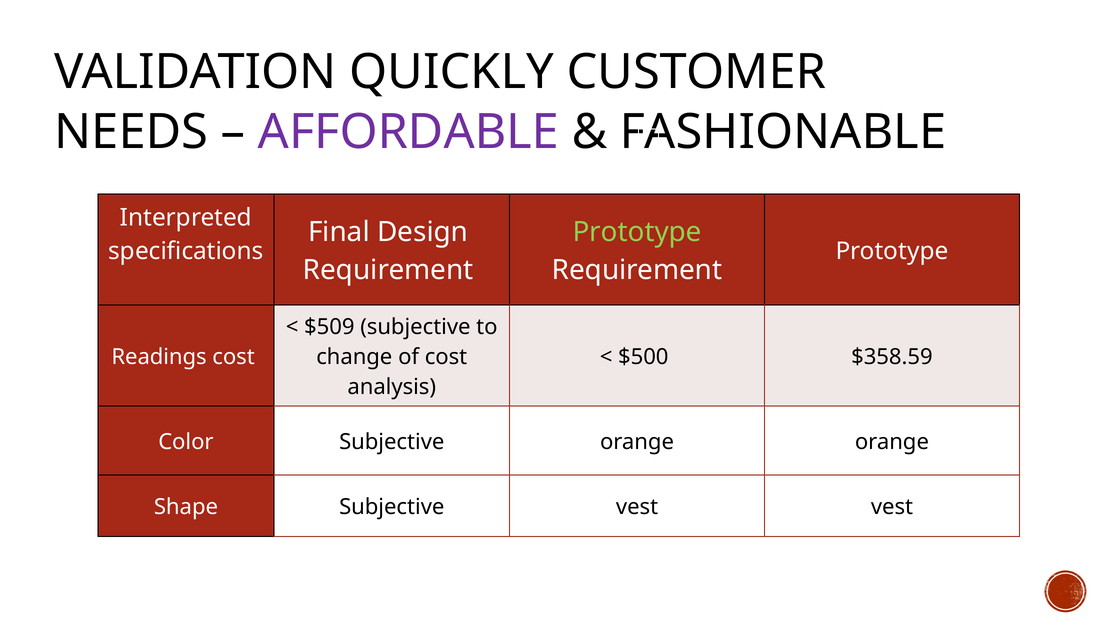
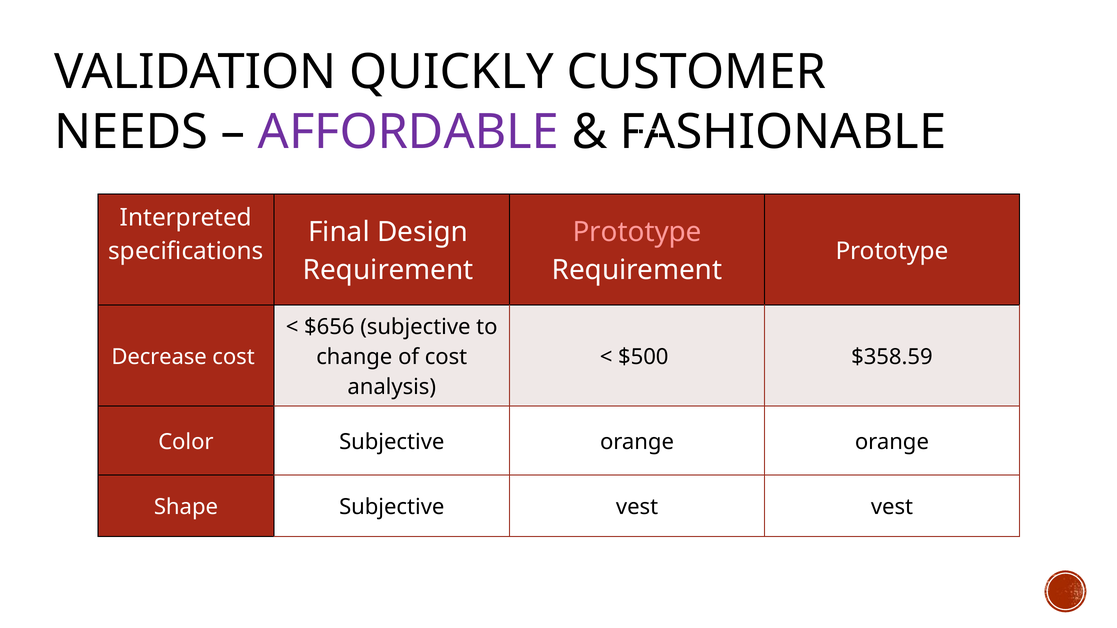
Prototype colour: light green -> pink (637, 232)
$509: $509 -> $656 (329, 327)
Readings: Readings -> Decrease (159, 357)
